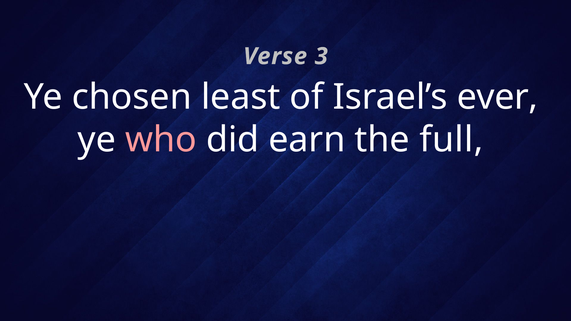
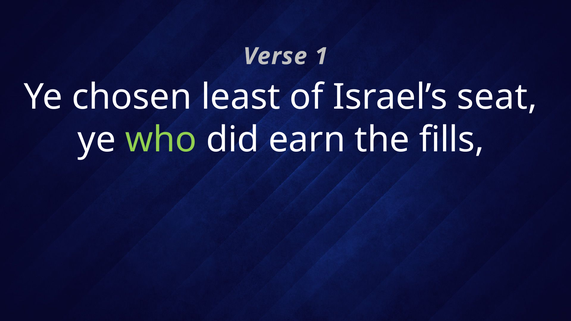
3: 3 -> 1 (321, 56)
ever: ever -> seat (497, 97)
who colour: pink -> light green (161, 140)
full: full -> fills (452, 140)
